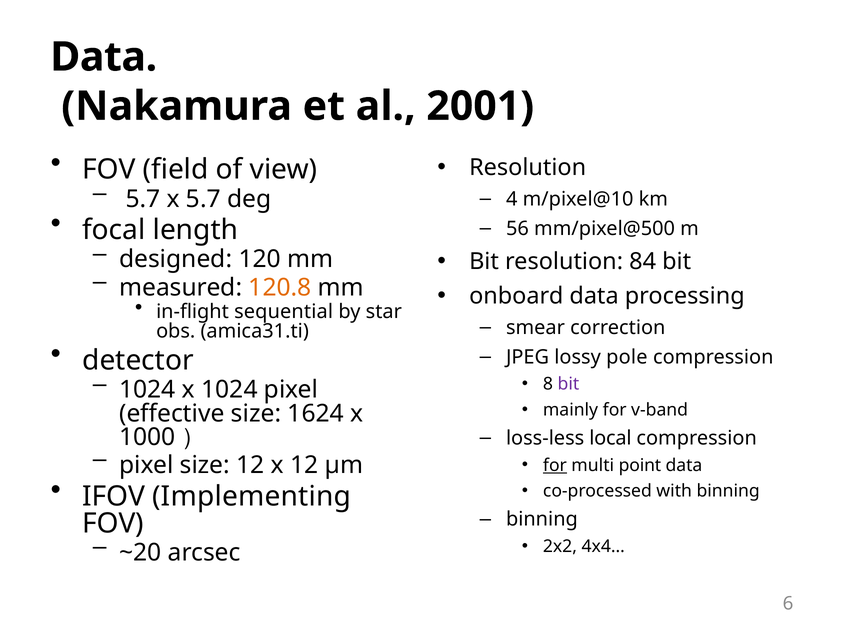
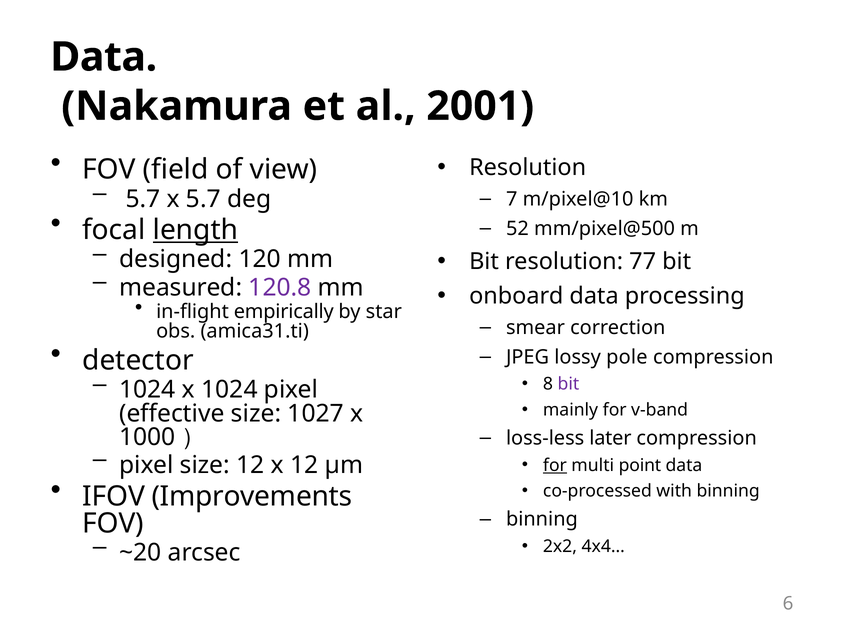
4: 4 -> 7 (512, 199)
length underline: none -> present (195, 230)
56: 56 -> 52 (517, 229)
84: 84 -> 77 (643, 261)
120.8 colour: orange -> purple (280, 287)
sequential: sequential -> empirically (284, 312)
1624: 1624 -> 1027 (316, 413)
local: local -> later (610, 438)
Implementing: Implementing -> Improvements (252, 496)
